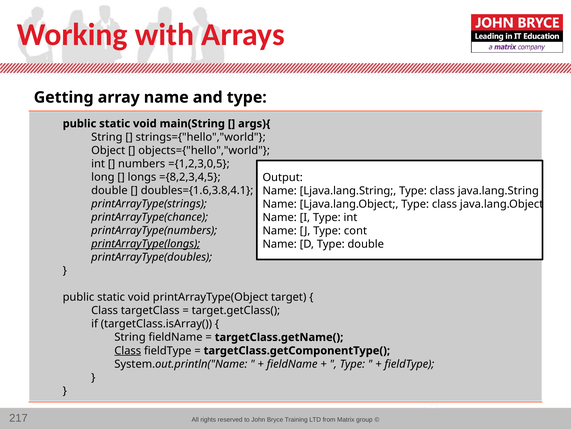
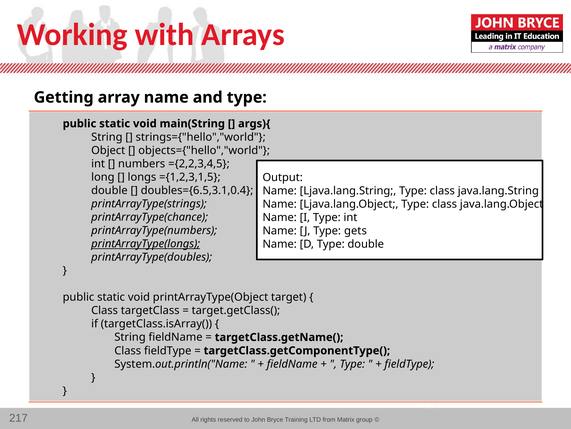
={1,2,3,0,5: ={1,2,3,0,5 -> ={2,2,3,4,5 (199, 163)
={8,2,3,4,5: ={8,2,3,4,5 -> ={1,2,3,1,5 (190, 177)
doubles={1.6,3.8,4.1: doubles={1.6,3.8,4.1 -> doubles={6.5,3.1,0.4 (197, 190)
cont: cont -> gets (355, 230)
Class underline: present -> none (128, 350)
